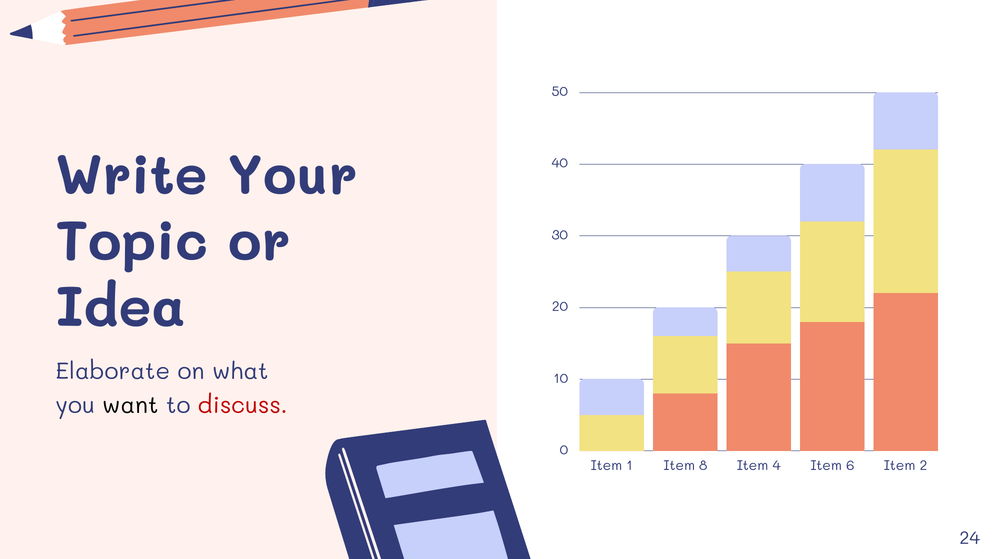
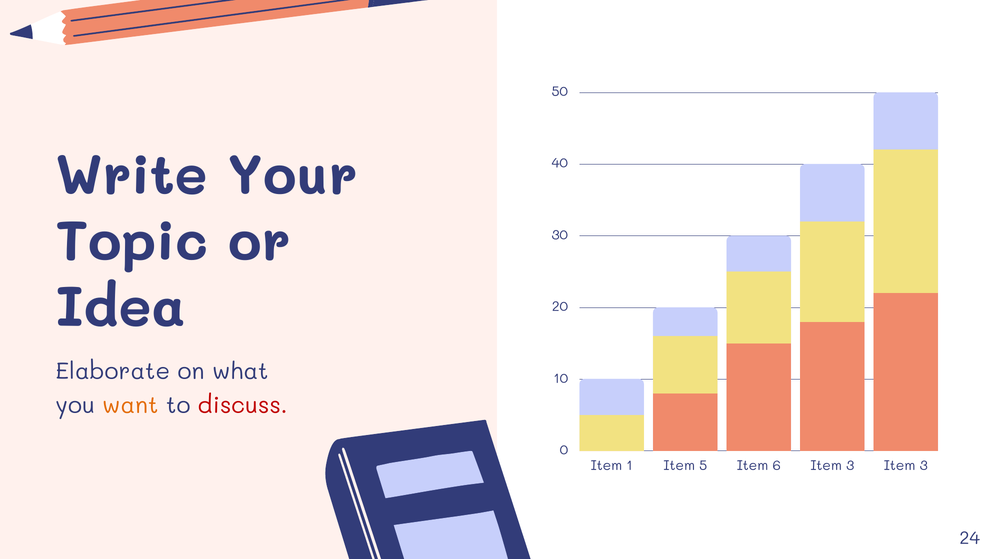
want colour: black -> orange (131, 406)
8: 8 -> 5 (703, 466)
4: 4 -> 6 (777, 466)
6: 6 -> 3 (850, 466)
2: 2 -> 3 (924, 466)
